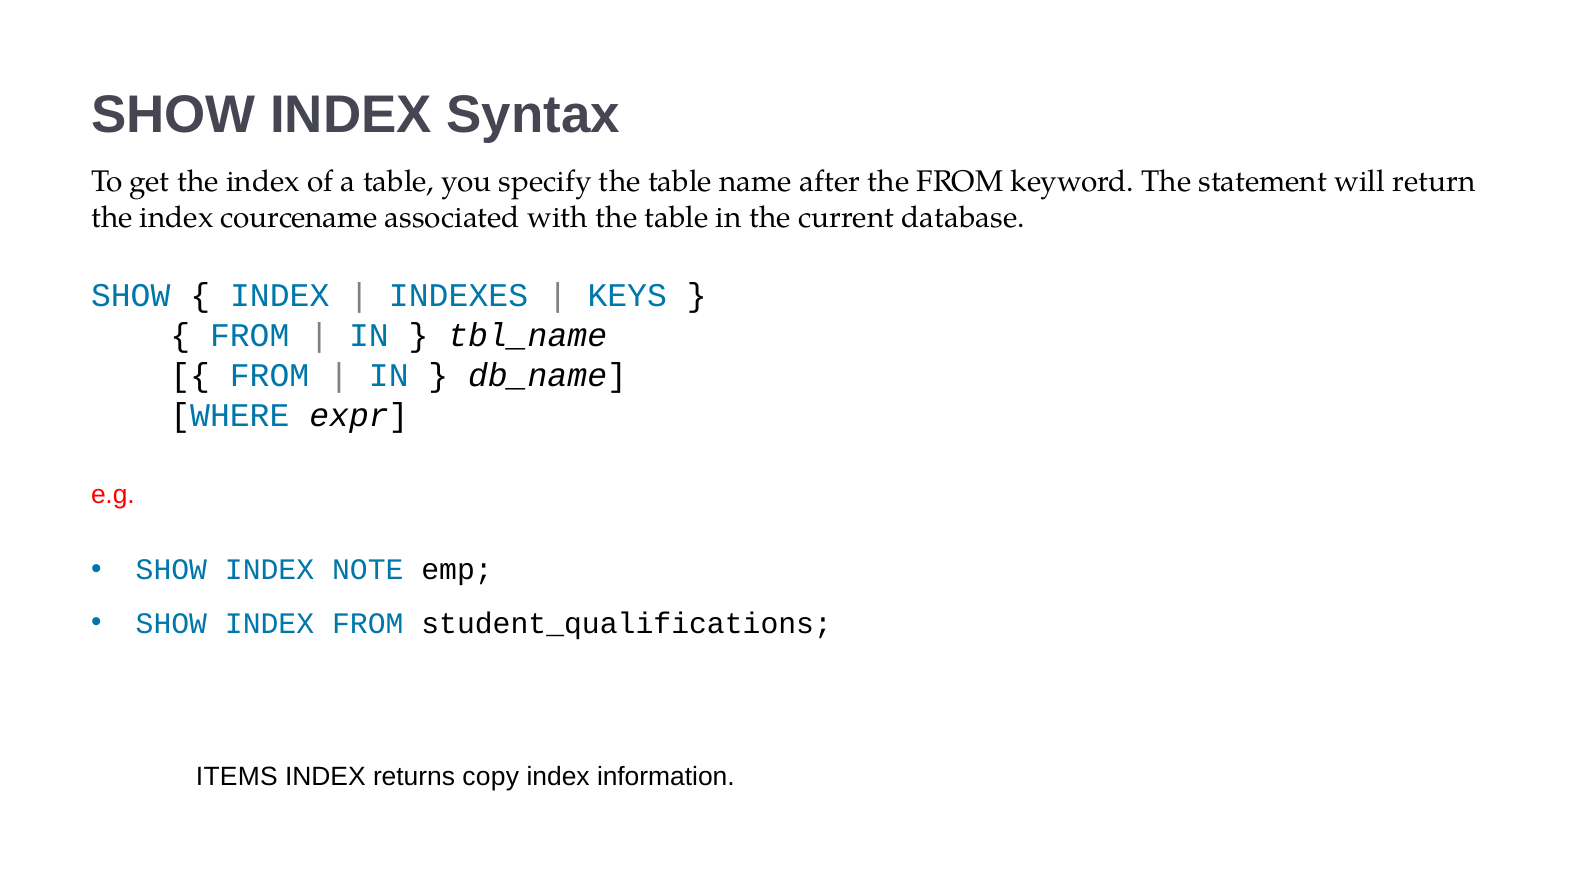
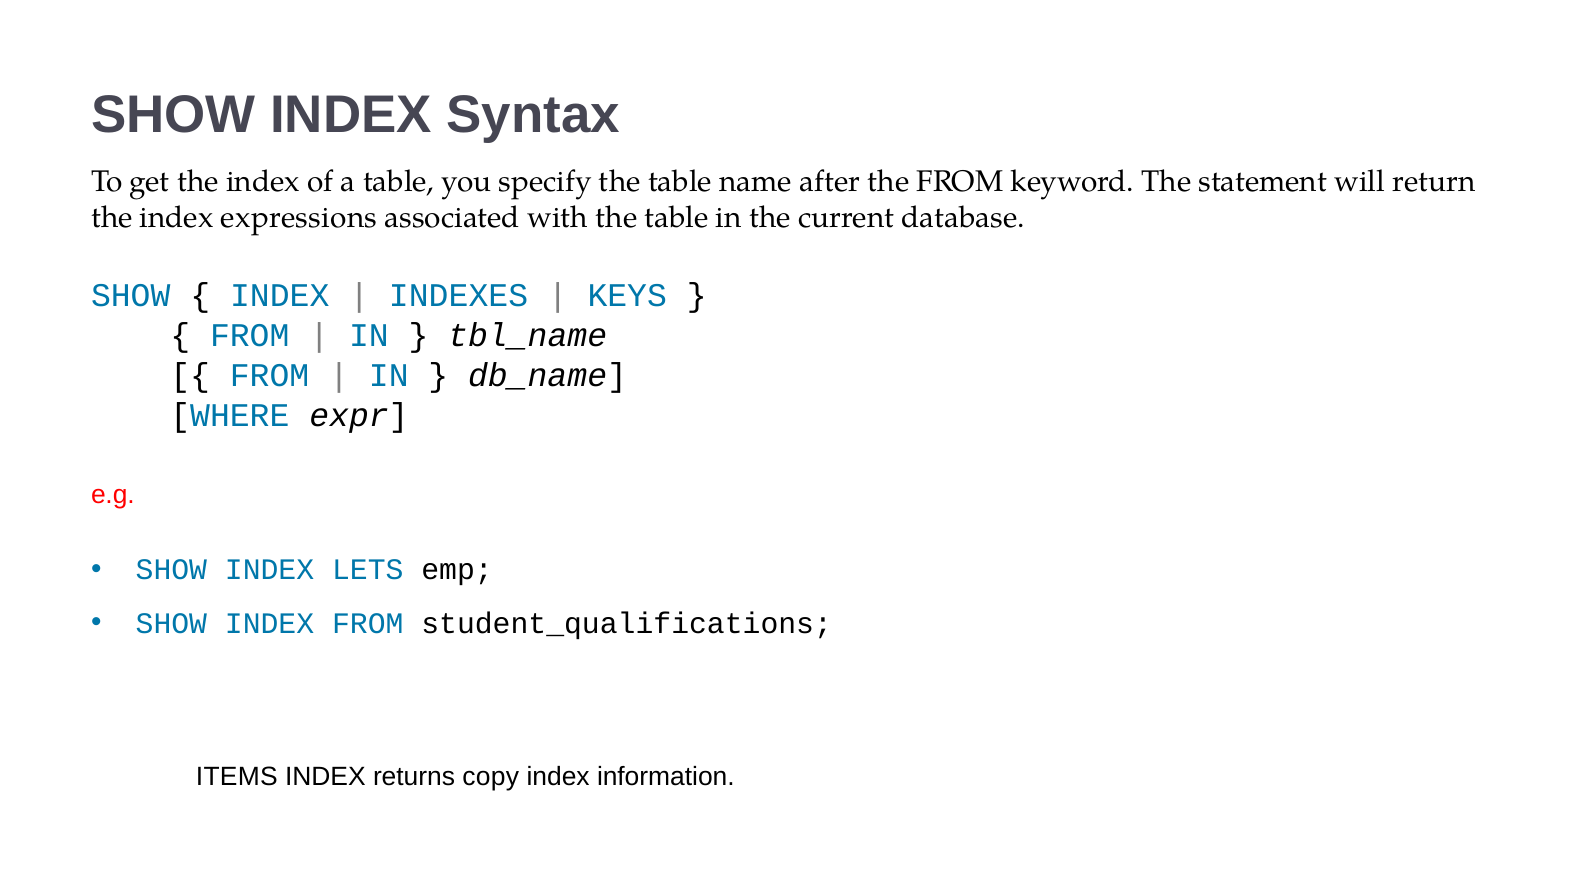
courcename: courcename -> expressions (299, 217)
NOTE: NOTE -> LETS (368, 570)
